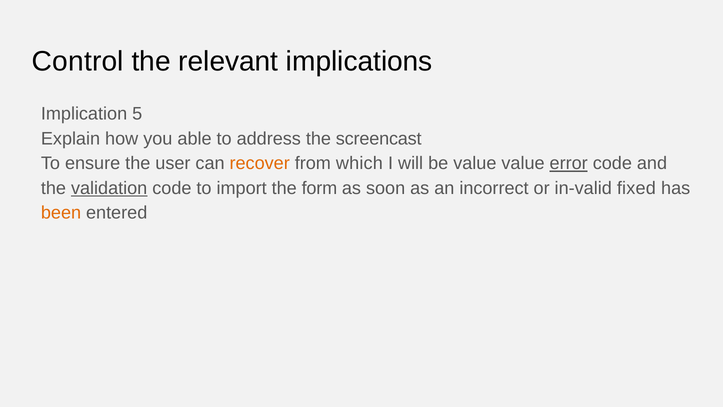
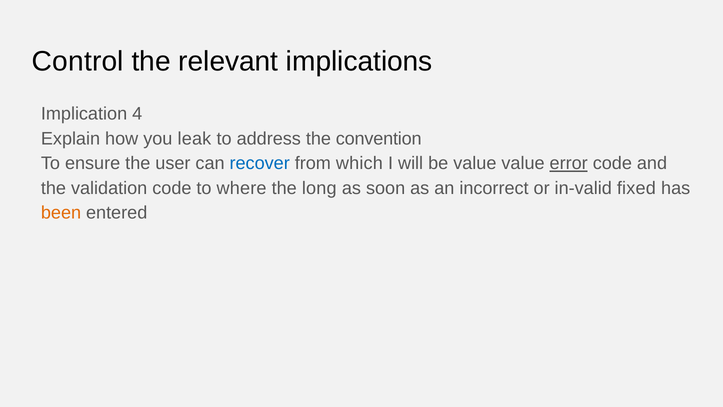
5: 5 -> 4 (137, 114)
able: able -> leak (194, 139)
screencast: screencast -> convention (379, 139)
recover colour: orange -> blue (260, 163)
validation underline: present -> none (109, 188)
import: import -> where (242, 188)
form: form -> long (319, 188)
